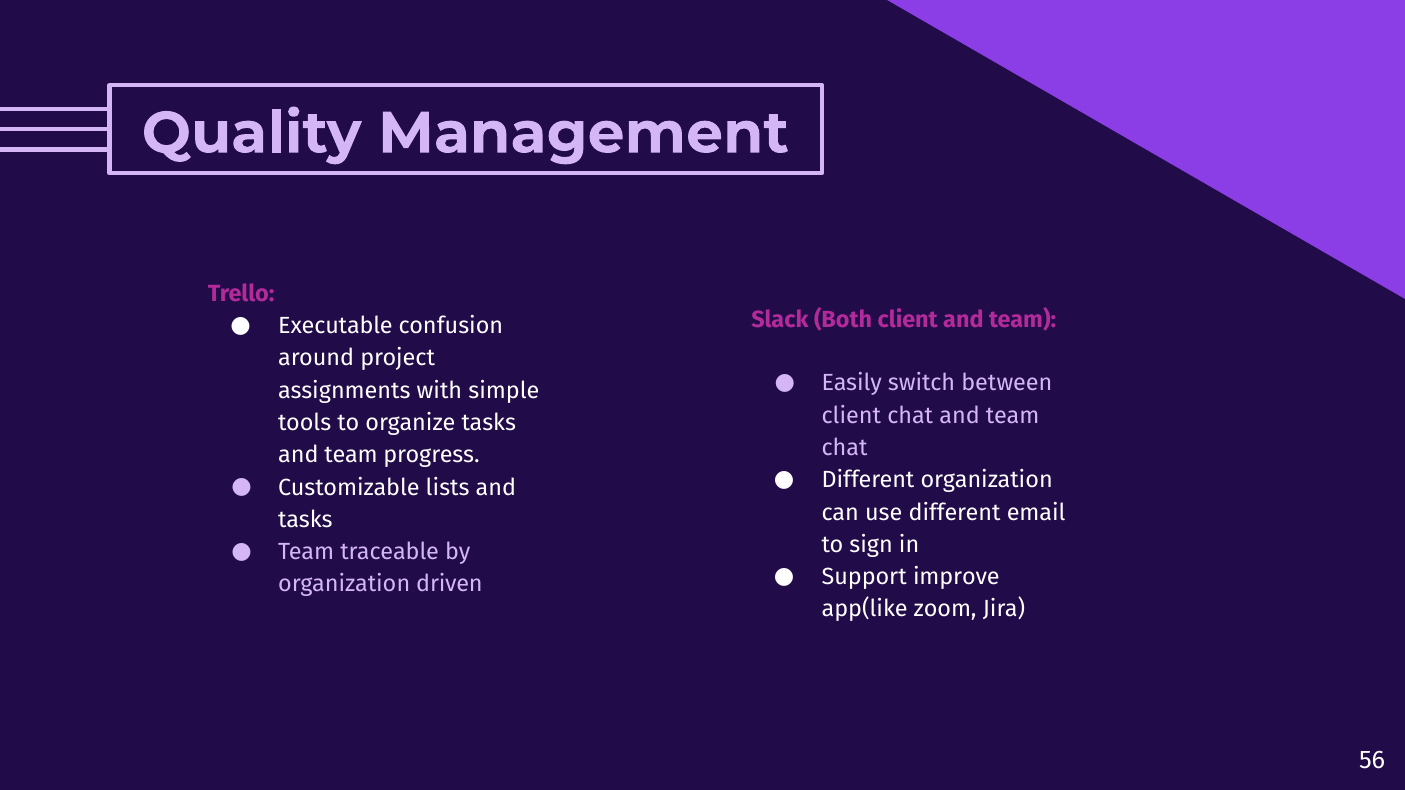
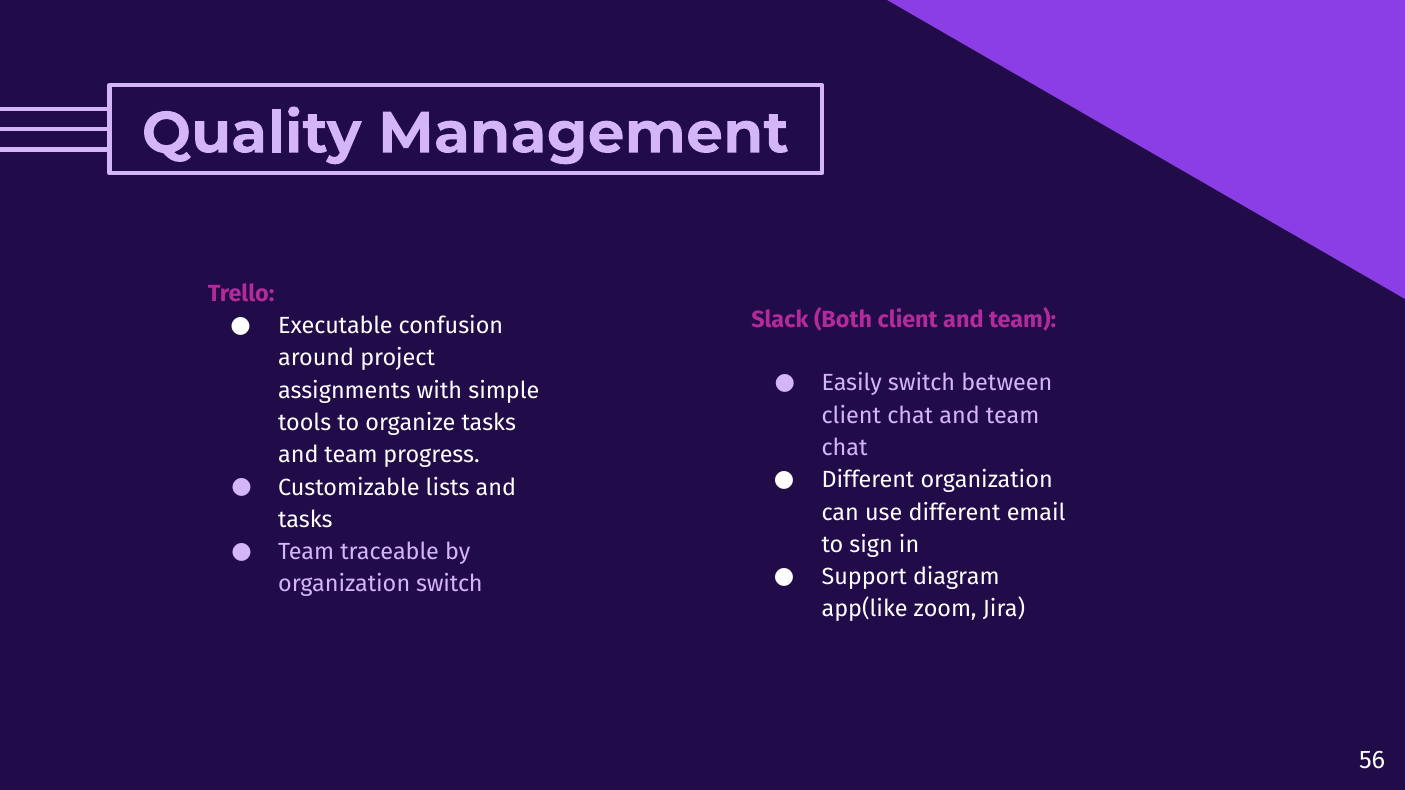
improve: improve -> diagram (956, 577)
organization driven: driven -> switch (449, 584)
